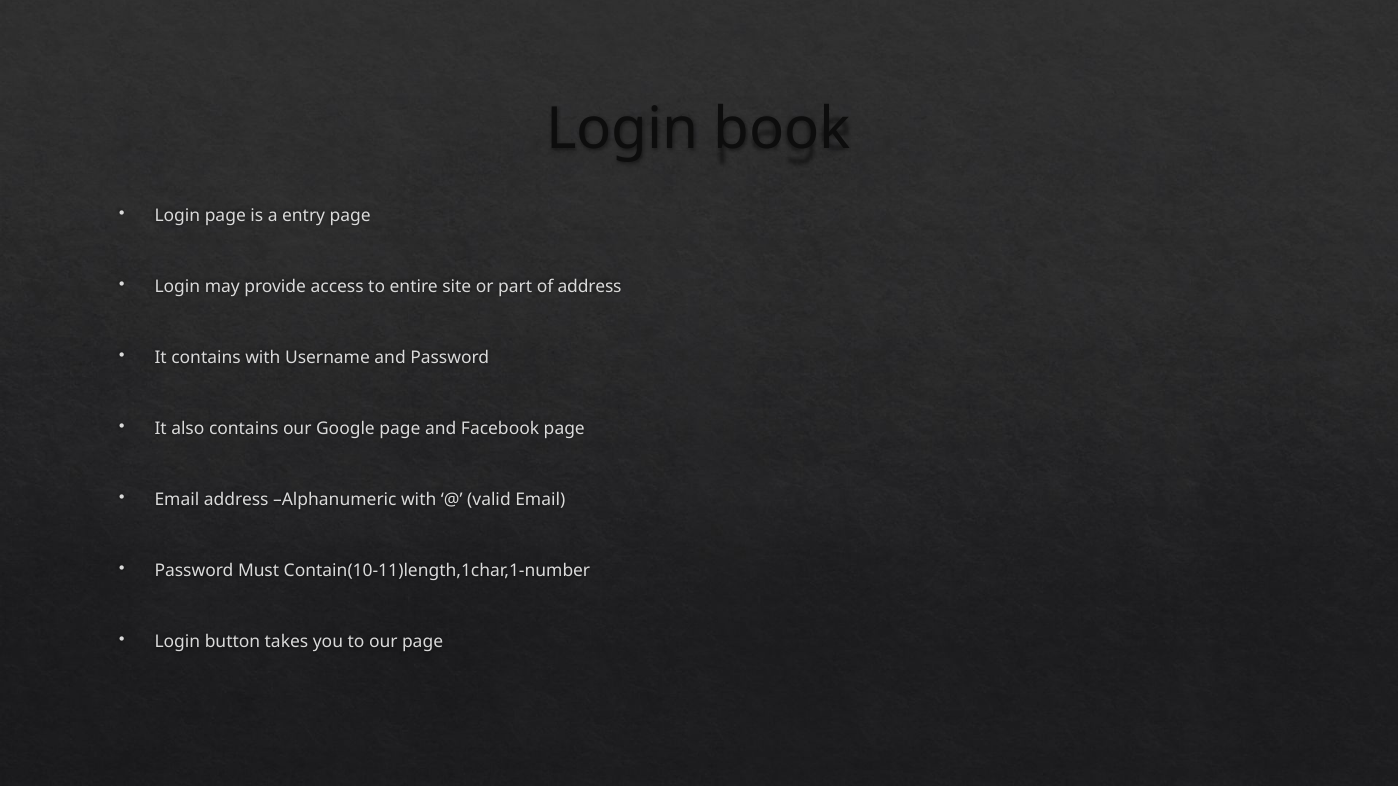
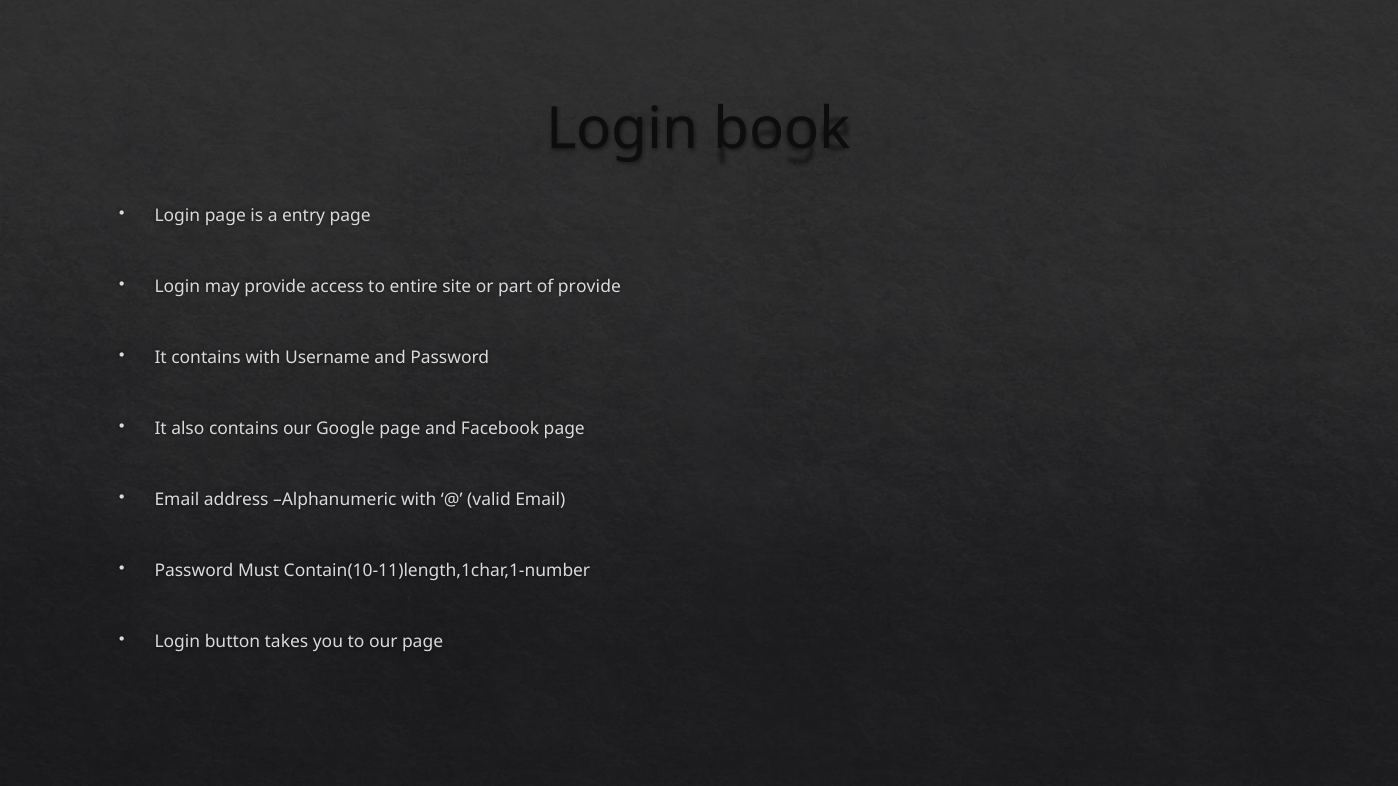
of address: address -> provide (589, 287)
